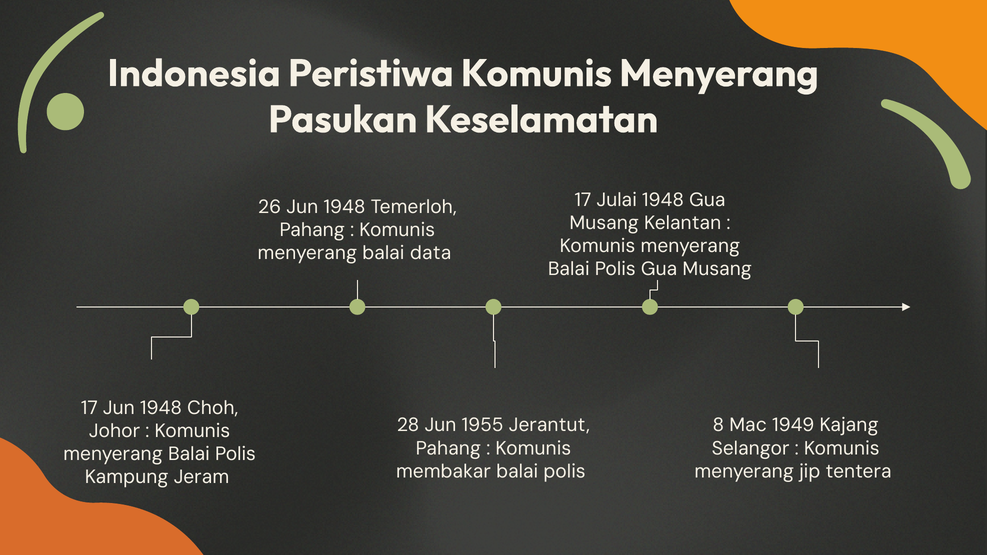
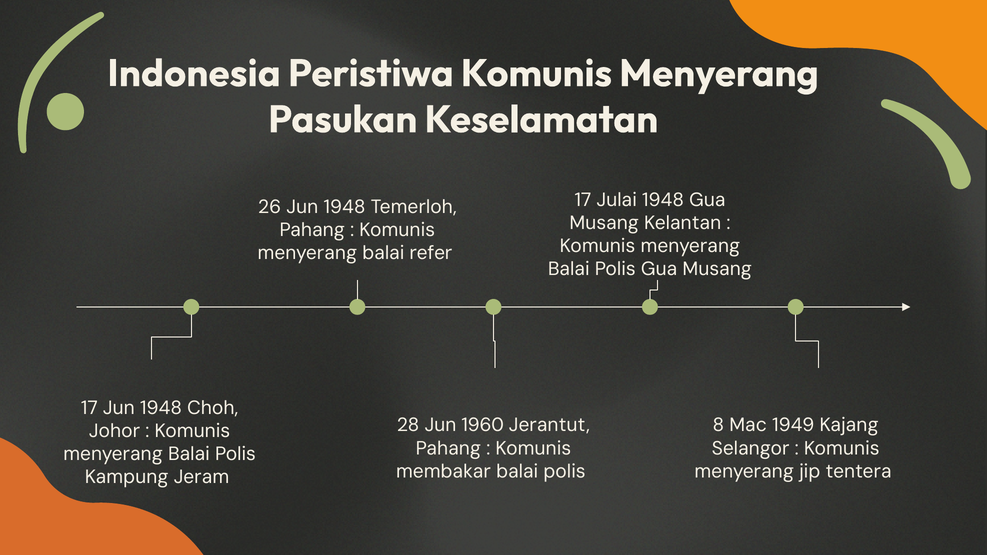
data: data -> refer (431, 253)
1955: 1955 -> 1960 (483, 425)
